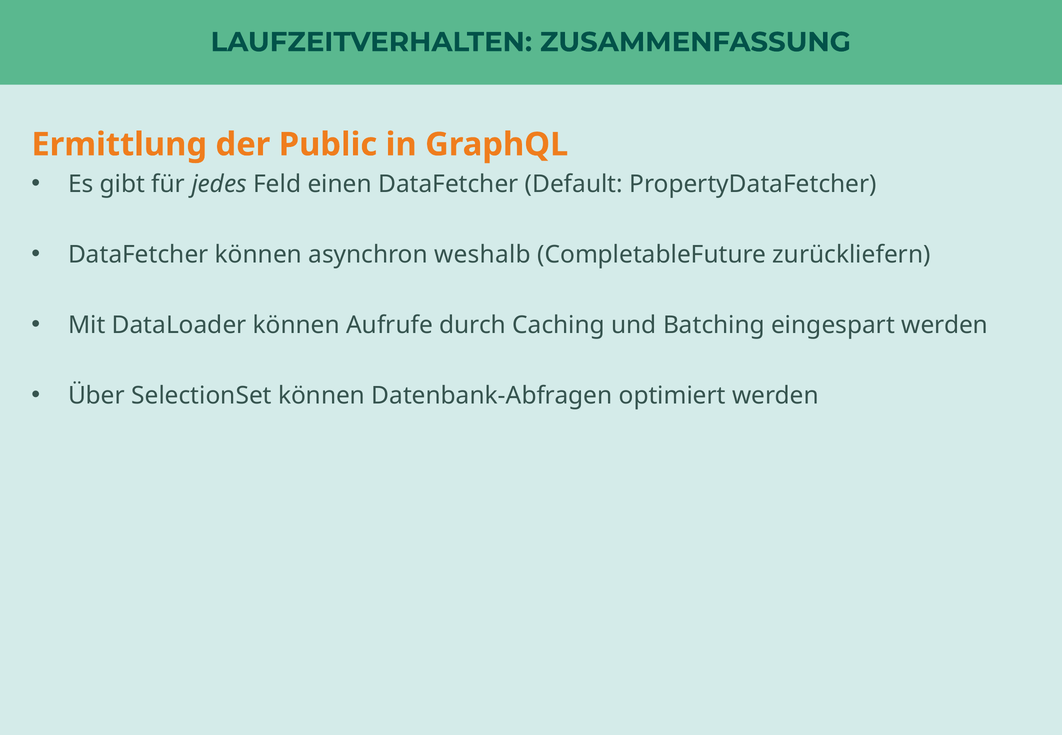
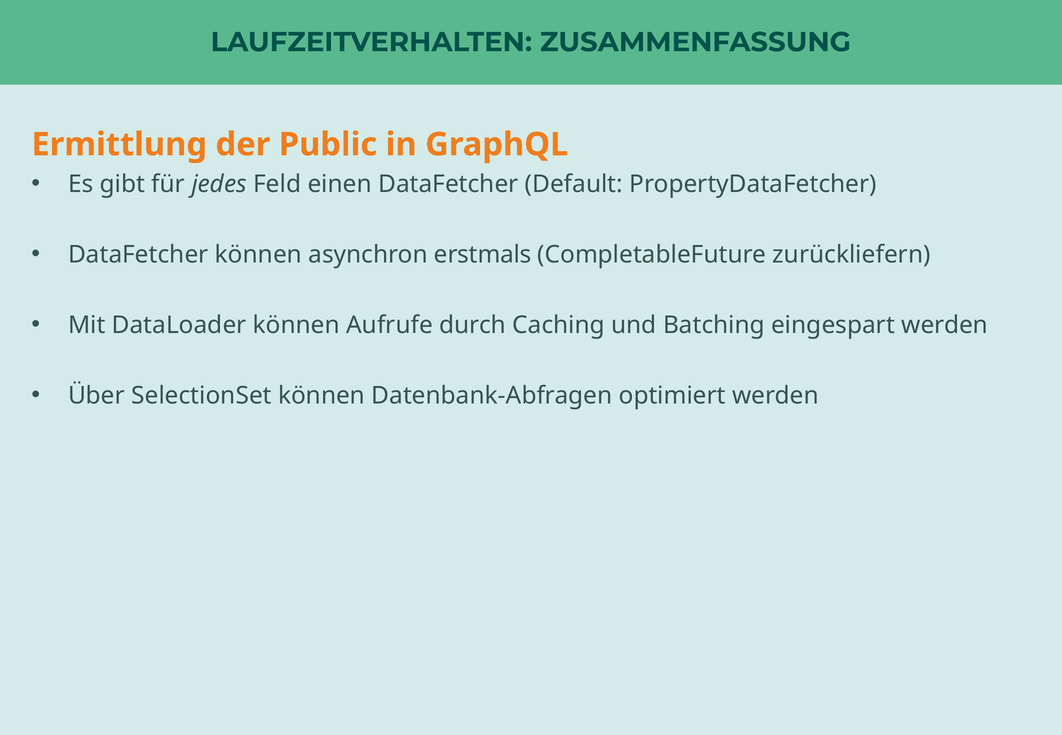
weshalb: weshalb -> erstmals (483, 255)
